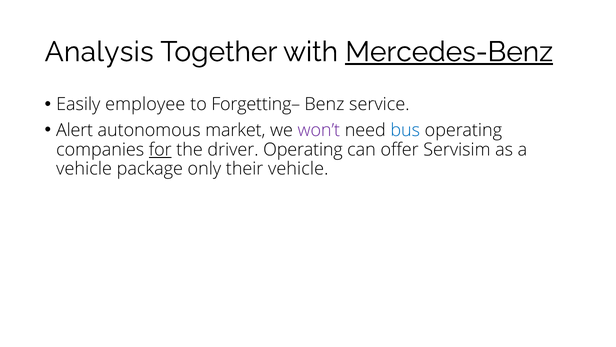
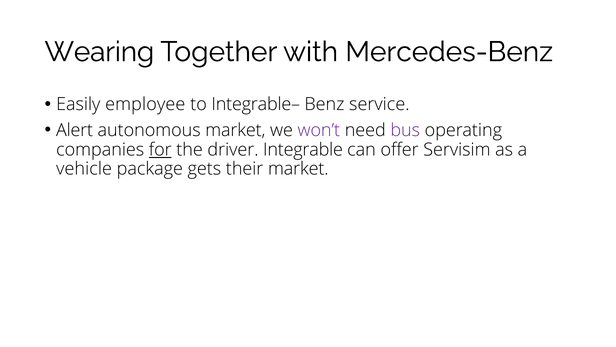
Analysis: Analysis -> Wearing (99, 52)
Mercedes-Benz underline: present -> none (449, 52)
Forgetting–: Forgetting– -> Integrable– (256, 104)
bus colour: blue -> purple (405, 130)
driver Operating: Operating -> Integrable (303, 149)
only: only -> gets (204, 169)
their vehicle: vehicle -> market (298, 169)
